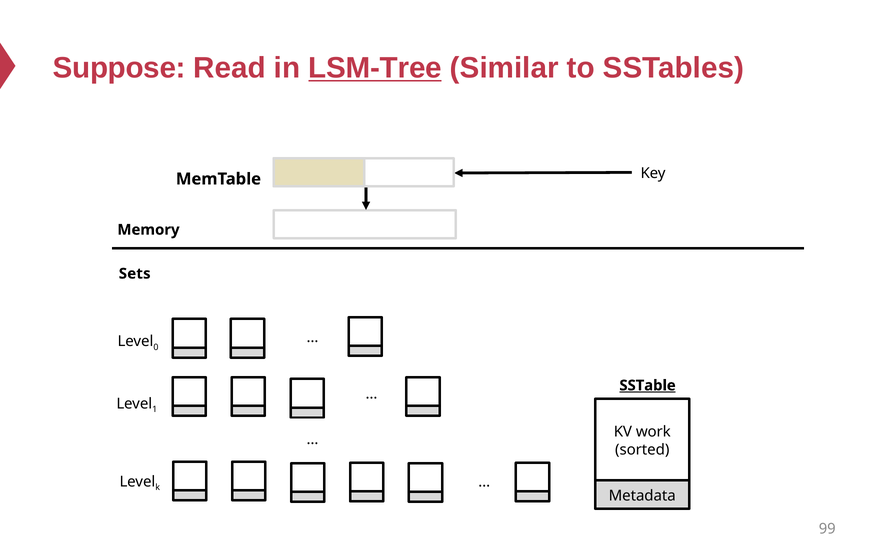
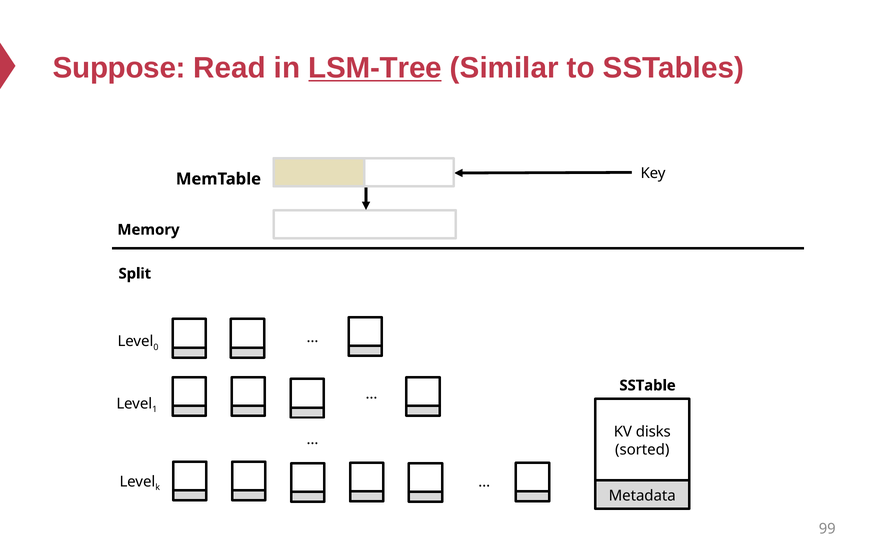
Sets: Sets -> Split (135, 274)
SSTable underline: present -> none (648, 386)
work: work -> disks (653, 432)
